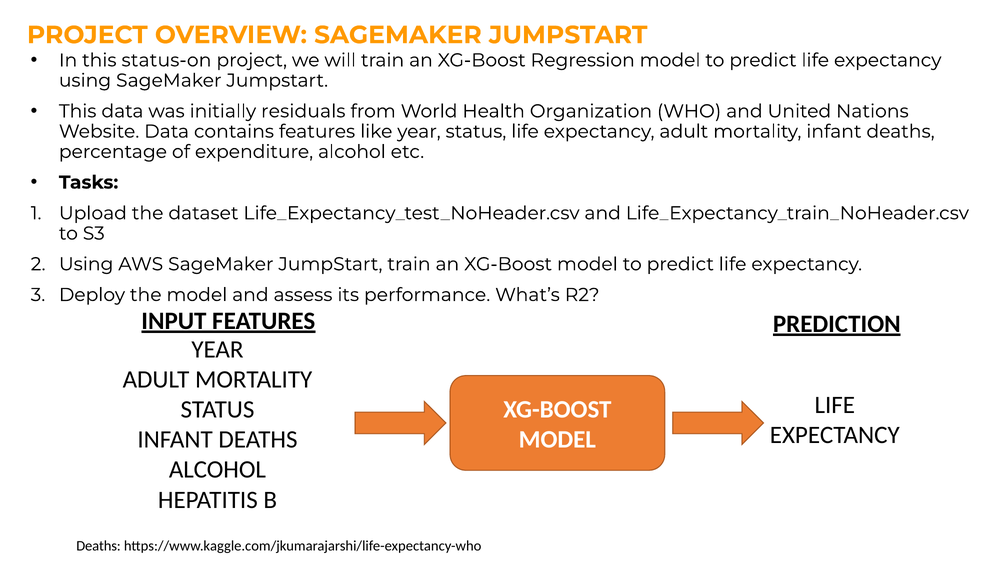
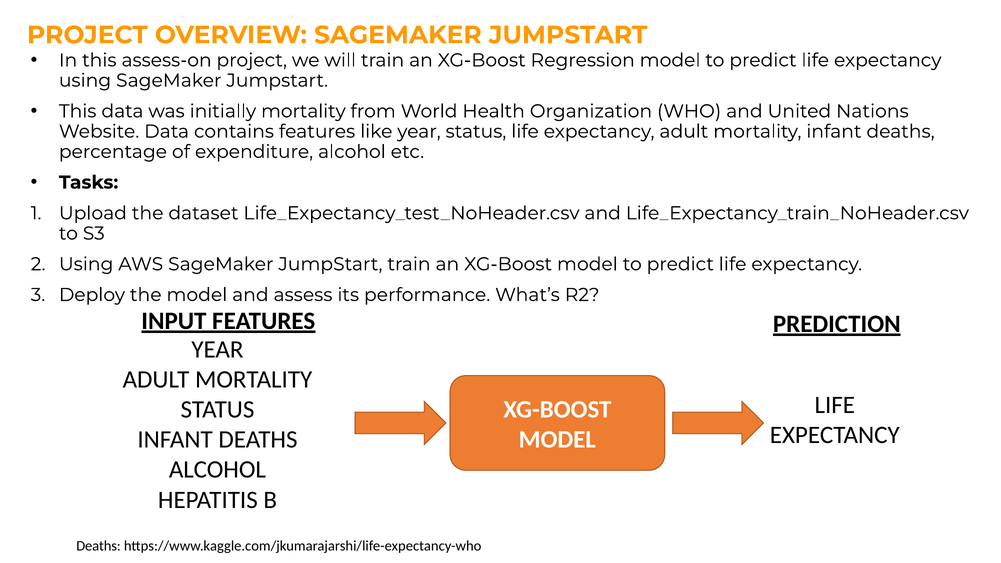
status-on: status-on -> assess-on (167, 60)
initially residuals: residuals -> mortality (303, 111)
